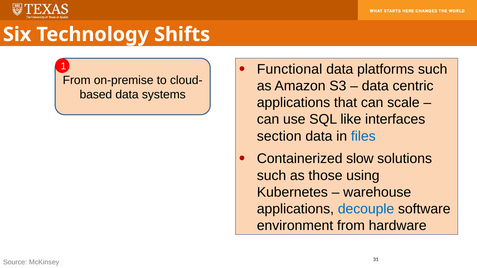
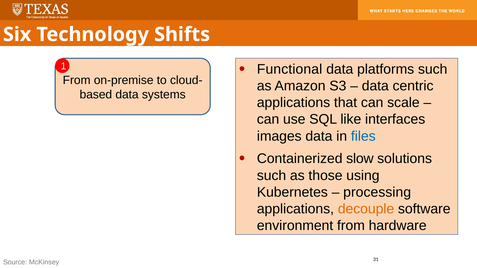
section: section -> images (279, 136)
warehouse: warehouse -> processing (377, 192)
decouple colour: blue -> orange (366, 209)
